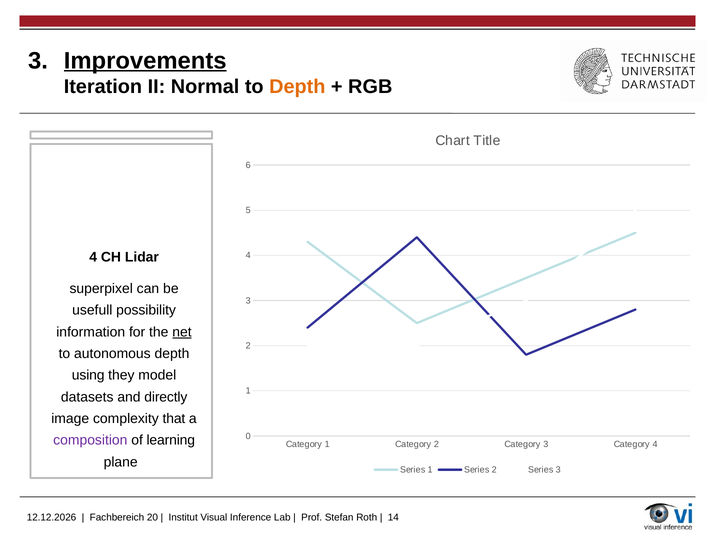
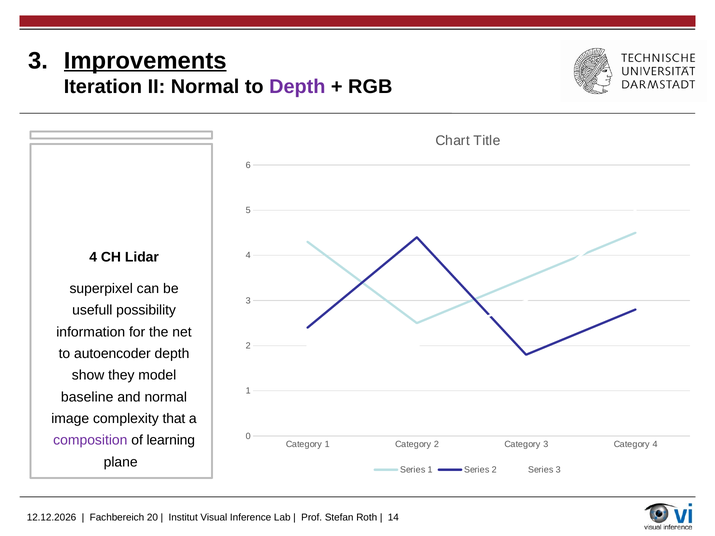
Depth colour: orange -> purple (297, 87)
net underline: present -> none (182, 332)
autonomous: autonomous -> autoencoder (112, 354)
using: using -> show (88, 376)
datasets: datasets -> baseline (87, 397)
and directly: directly -> normal (166, 397)
